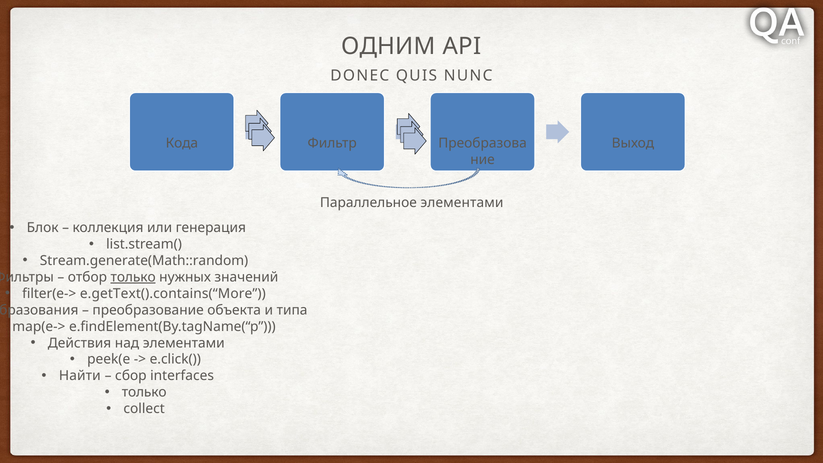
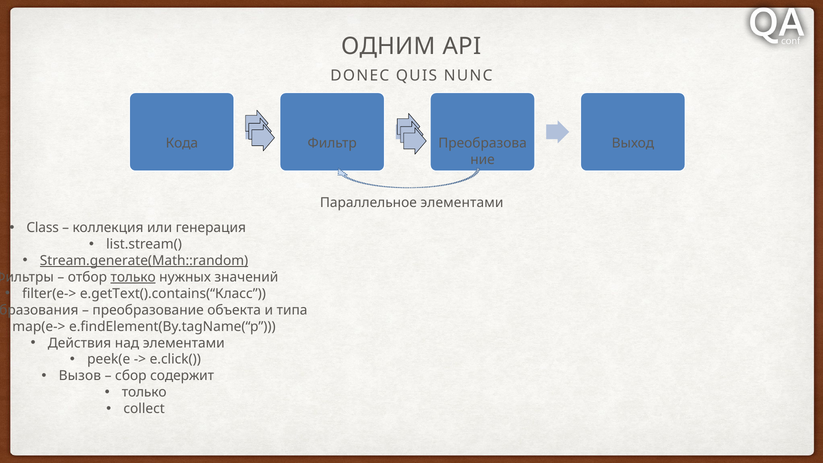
Блок: Блок -> Class (43, 228)
Stream.generate(Math::random underline: none -> present (144, 261)
e.getText().contains(“More: e.getText().contains(“More -> e.getText().contains(“Класс (173, 294)
Найти: Найти -> Вызов (80, 376)
interfaces: interfaces -> содержит (182, 376)
